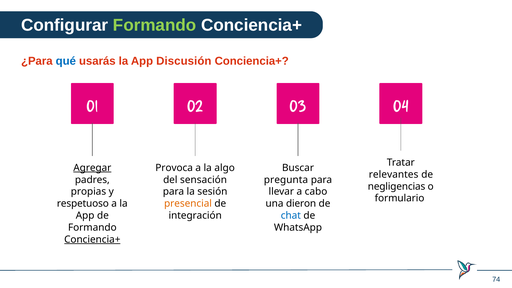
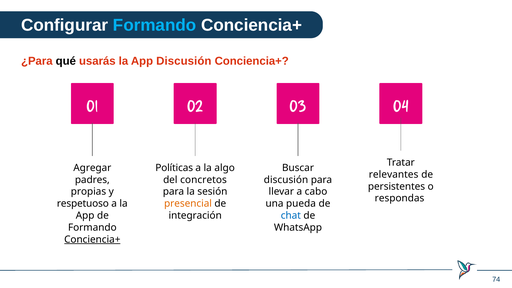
Formando colour: light green -> light blue (155, 25)
qué colour: blue -> black (66, 61)
Agregar underline: present -> none (92, 168)
Provoca: Provoca -> Políticas (174, 168)
sensación: sensación -> concretos (203, 180)
pregunta: pregunta -> discusión (286, 180)
negligencias: negligencias -> persistentes (397, 186)
formulario: formulario -> respondas (400, 198)
dieron: dieron -> pueda (301, 204)
